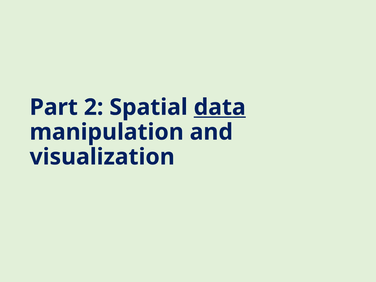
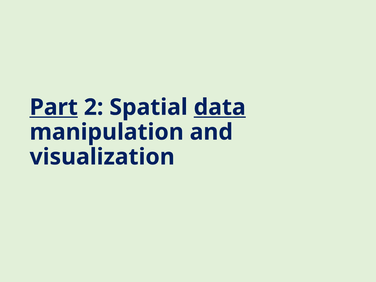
Part underline: none -> present (54, 107)
